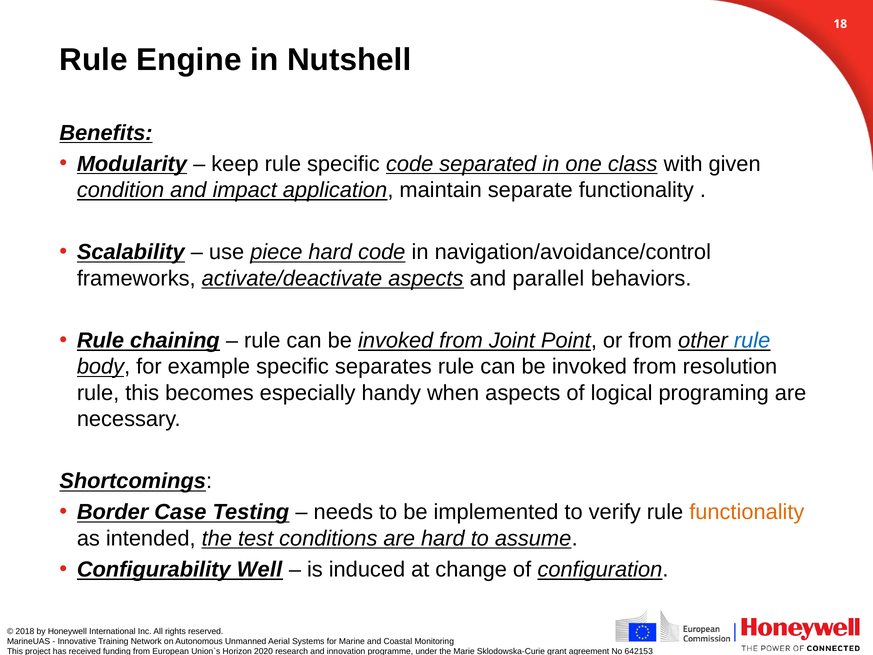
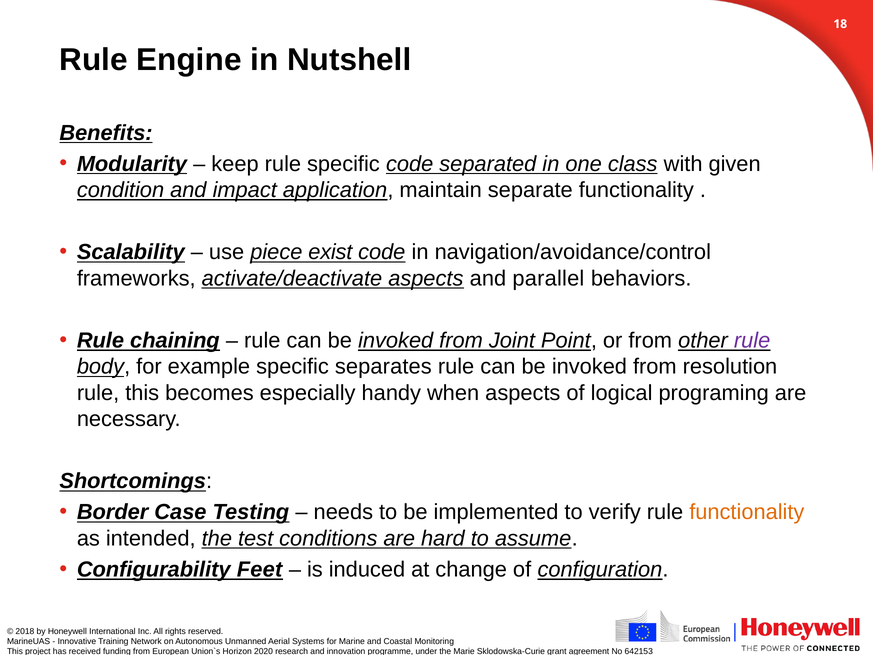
piece hard: hard -> exist (330, 252)
rule colour: blue -> purple (752, 340)
Well: Well -> Feet (260, 569)
